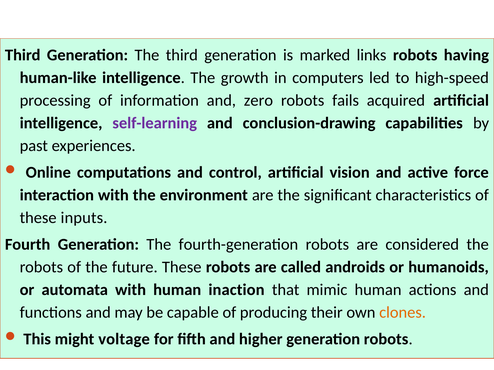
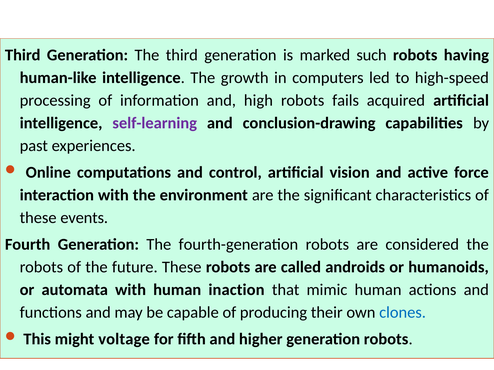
links: links -> such (372, 55)
zero: zero -> high (258, 100)
inputs: inputs -> events (84, 218)
clones colour: orange -> blue (403, 313)
